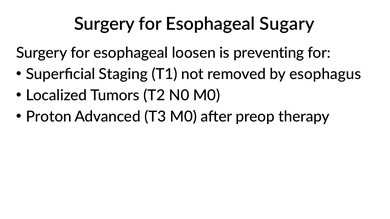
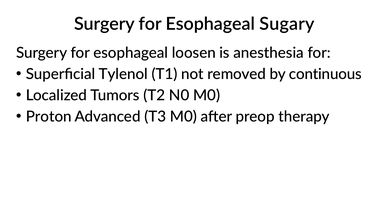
preventing: preventing -> anesthesia (269, 53)
Staging: Staging -> Tylenol (123, 74)
esophagus: esophagus -> continuous (325, 74)
